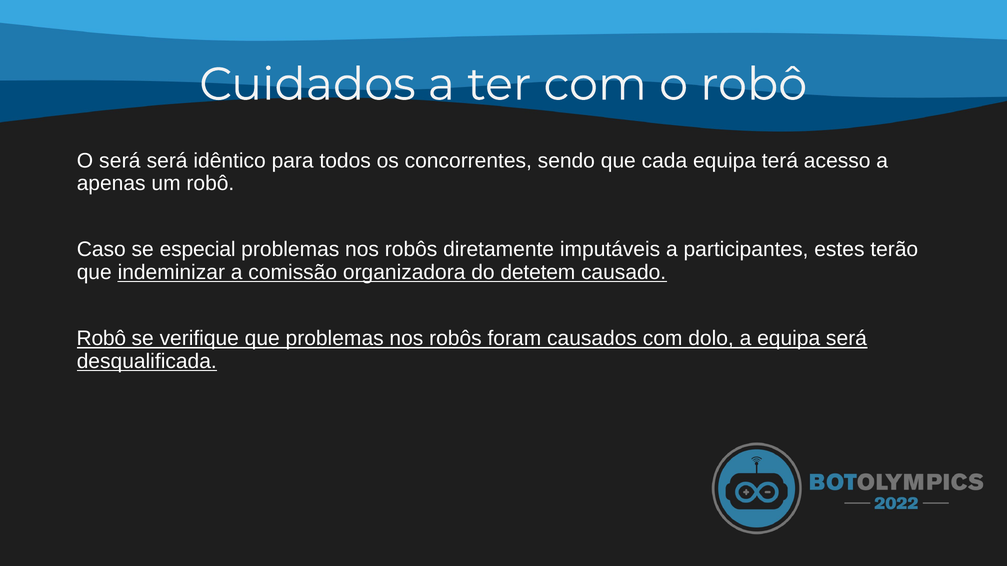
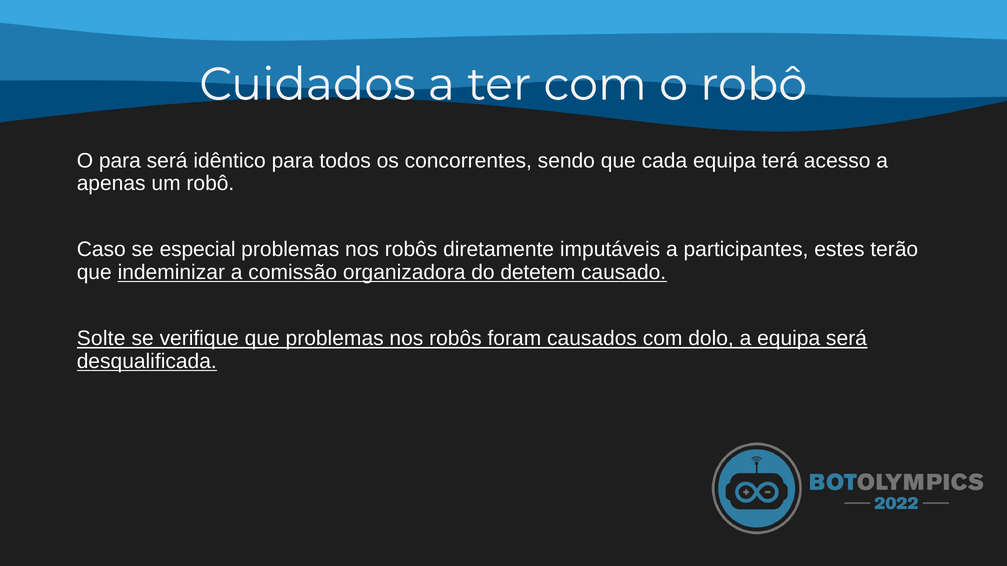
O será: será -> para (120, 161)
Robô: Robô -> Solte (101, 339)
